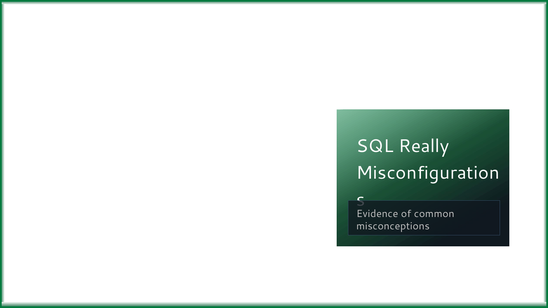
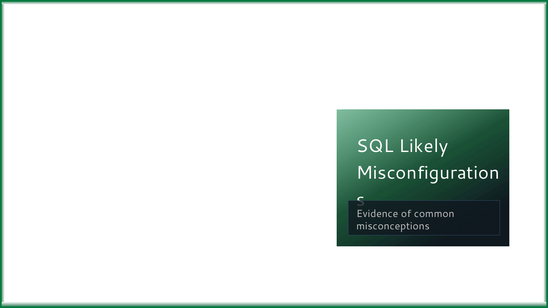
Really: Really -> Likely (424, 146)
